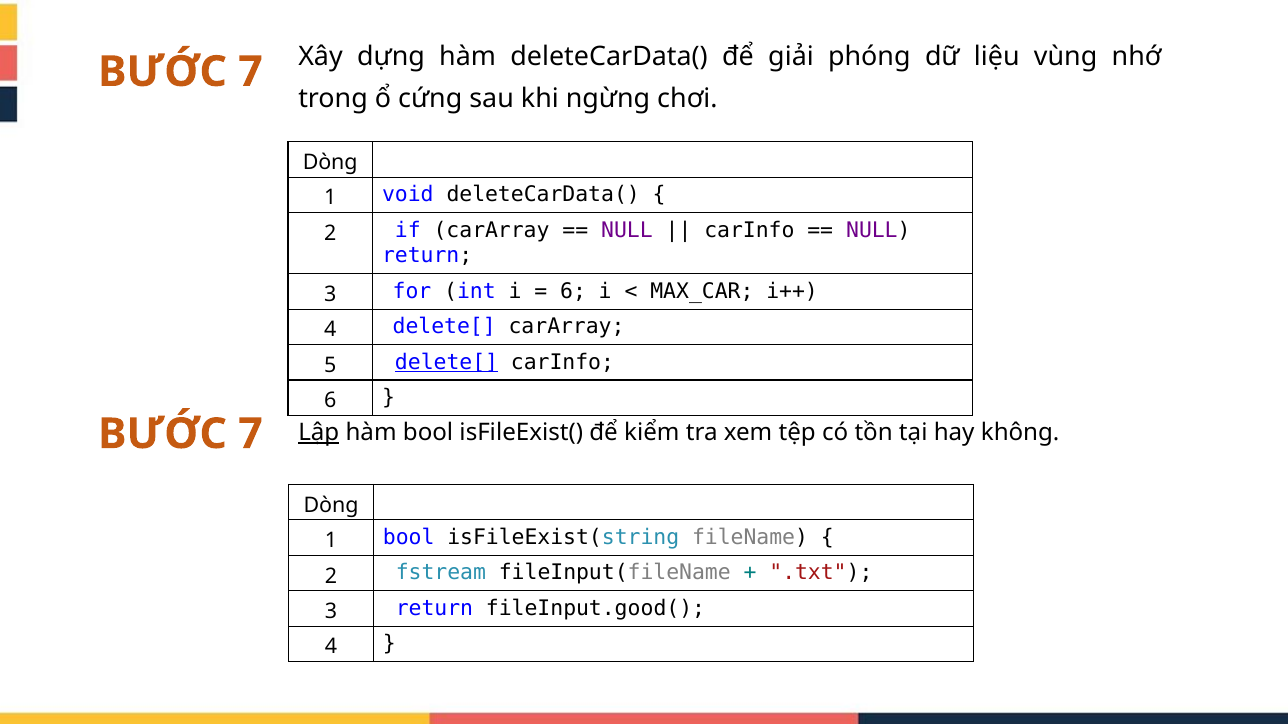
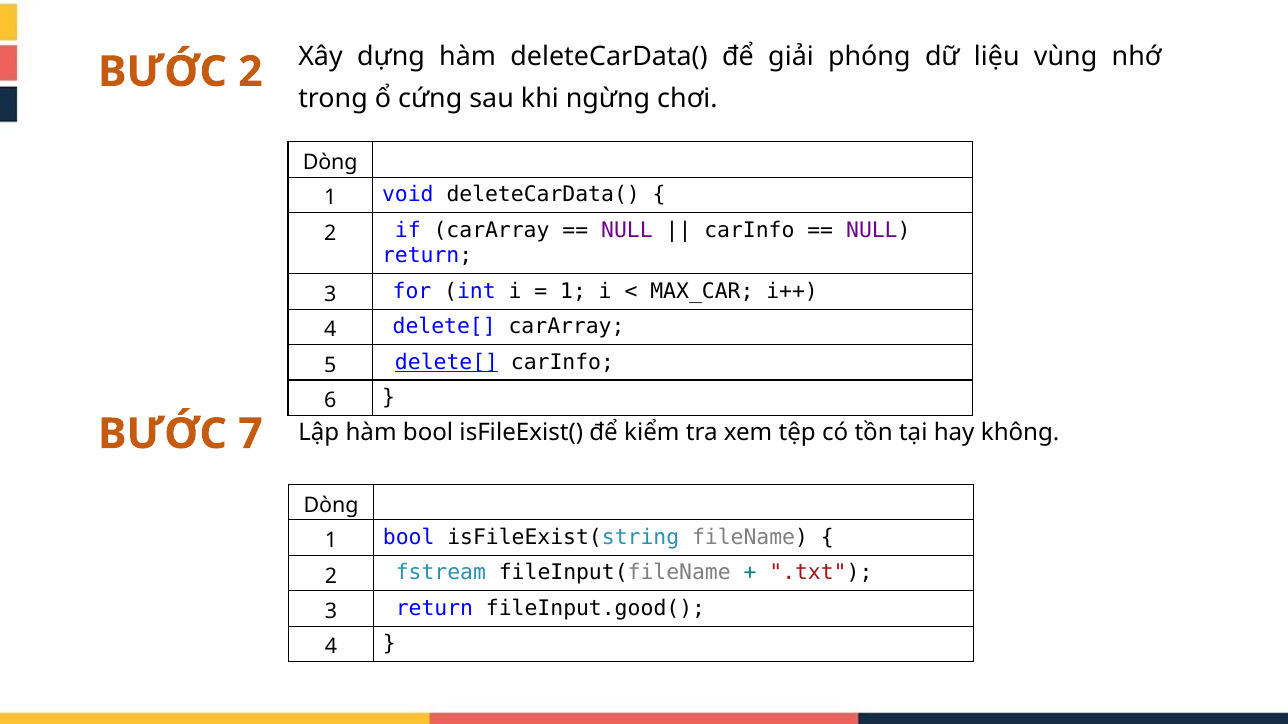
7: 7 -> 2 (250, 72)
6: 6 -> 1 (573, 292)
Lập underline: present -> none (319, 433)
